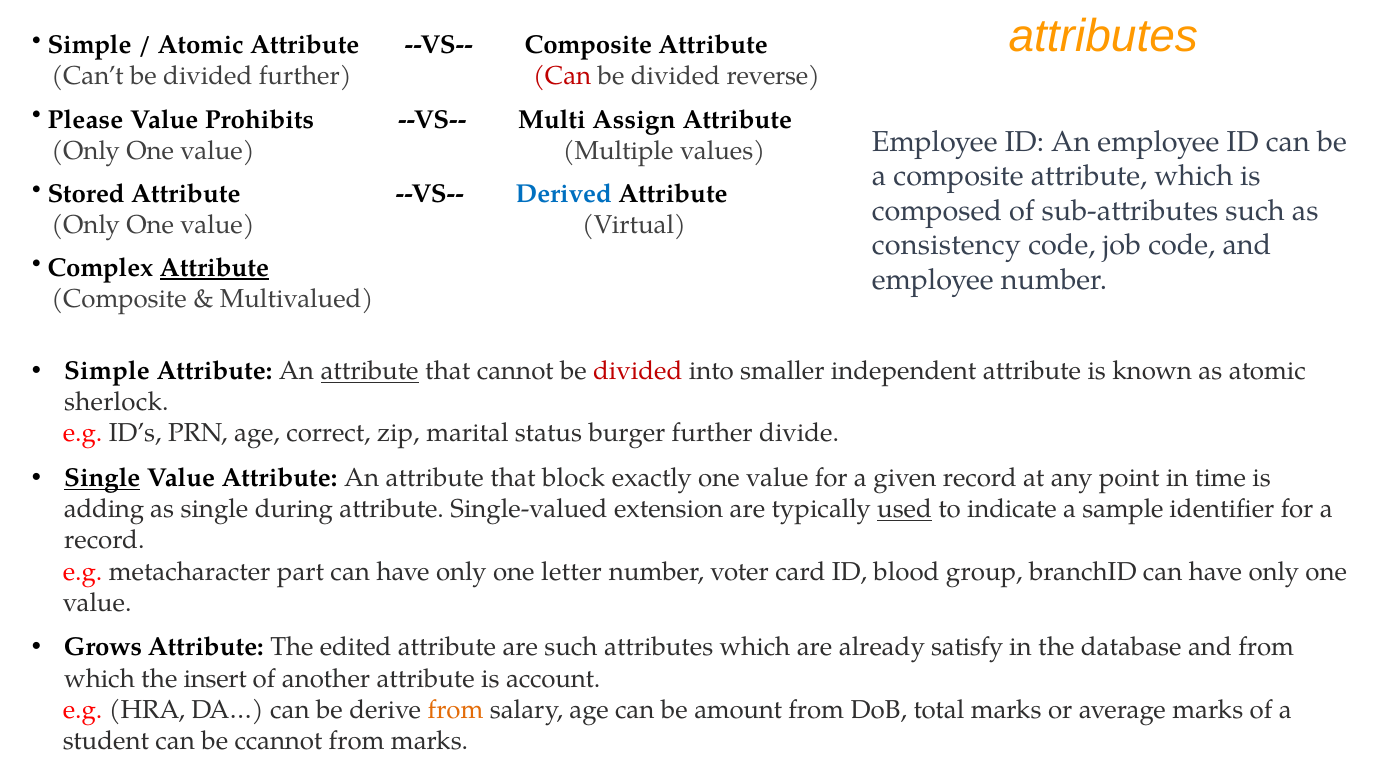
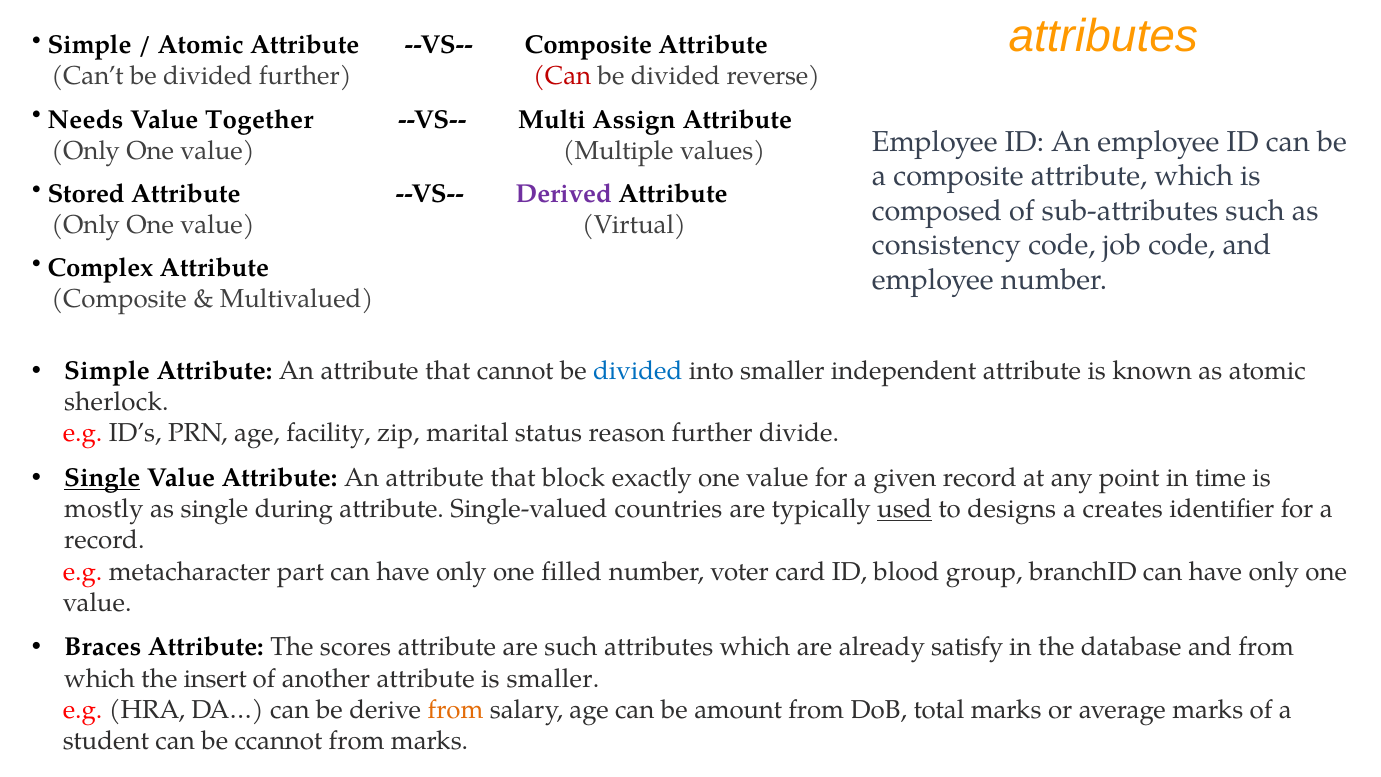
Please: Please -> Needs (85, 120)
Prohibits: Prohibits -> Together (259, 120)
Derived colour: blue -> purple (564, 194)
Attribute underline: present -> none (214, 268)
attribute underline: present -> none (370, 371)
divided colour: red -> blue (638, 371)
correct: correct -> facility (329, 433)
burger: burger -> reason (627, 433)
adding: adding -> mostly (104, 509)
extension: extension -> countries (669, 509)
indicate: indicate -> designs (1012, 509)
sample: sample -> creates (1123, 509)
letter: letter -> filled (572, 571)
Grows: Grows -> Braces (103, 647)
edited: edited -> scores (356, 647)
is account: account -> smaller (553, 678)
